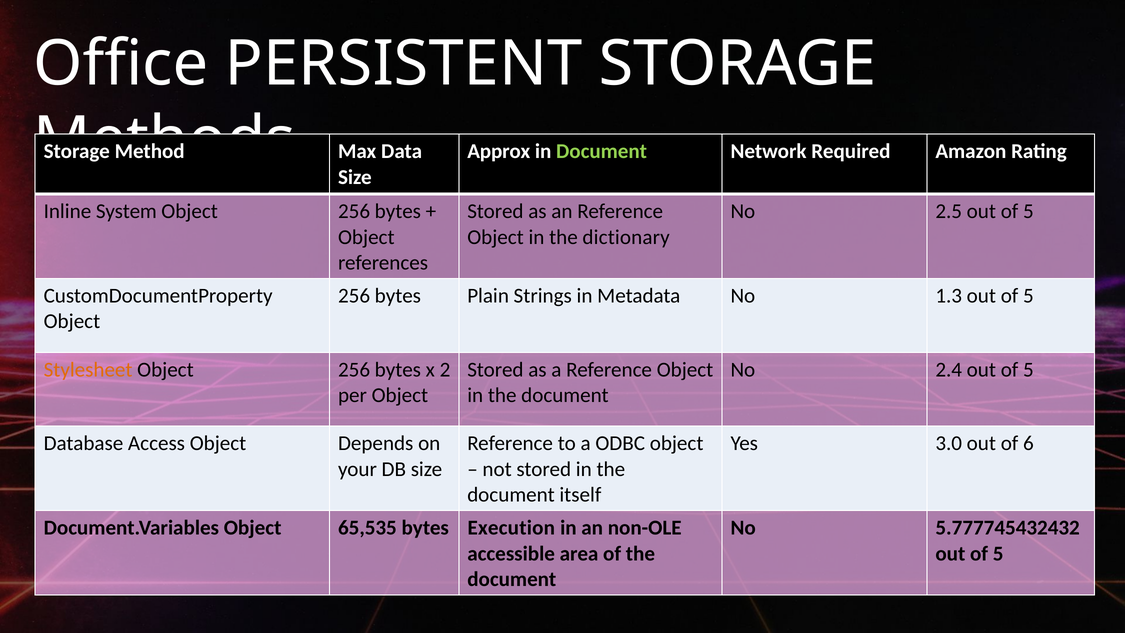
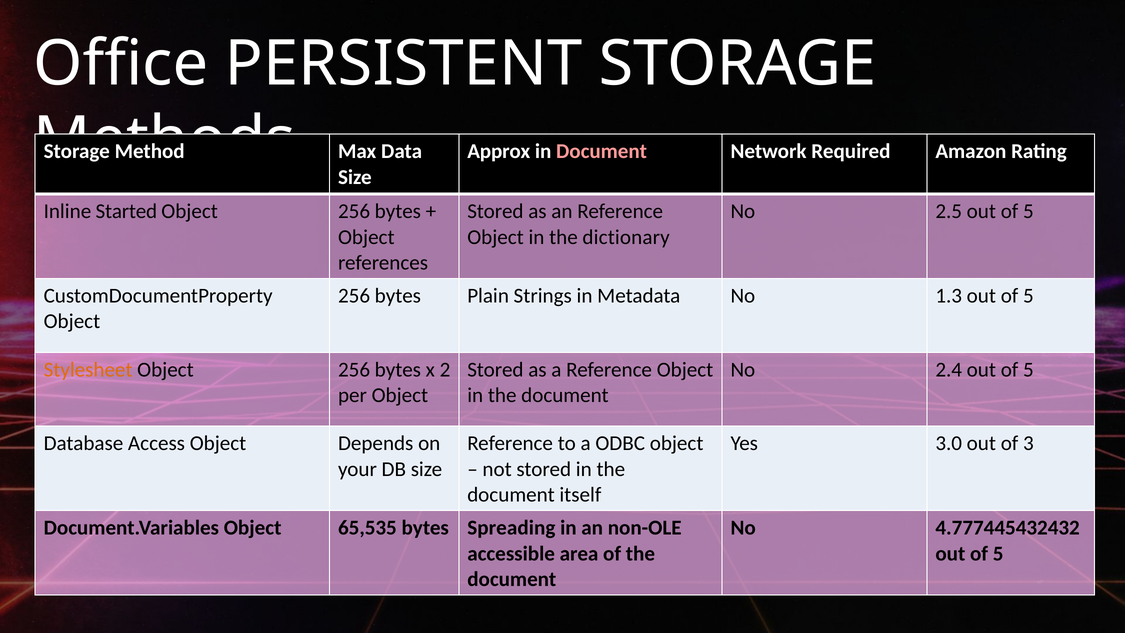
Document colour: light green -> pink (602, 151)
System: System -> Started (126, 211)
6: 6 -> 3 (1028, 443)
Execution: Execution -> Spreading (511, 528)
5.777745432432: 5.777745432432 -> 4.777445432432 (1008, 528)
